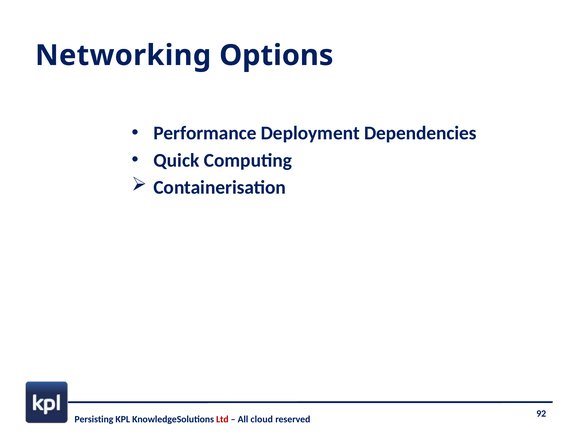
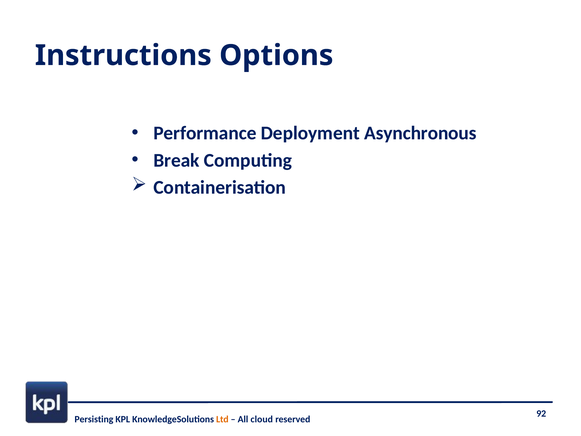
Networking: Networking -> Instructions (123, 55)
Dependencies: Dependencies -> Asynchronous (420, 133)
Quick: Quick -> Break (176, 160)
Ltd colour: red -> orange (222, 419)
